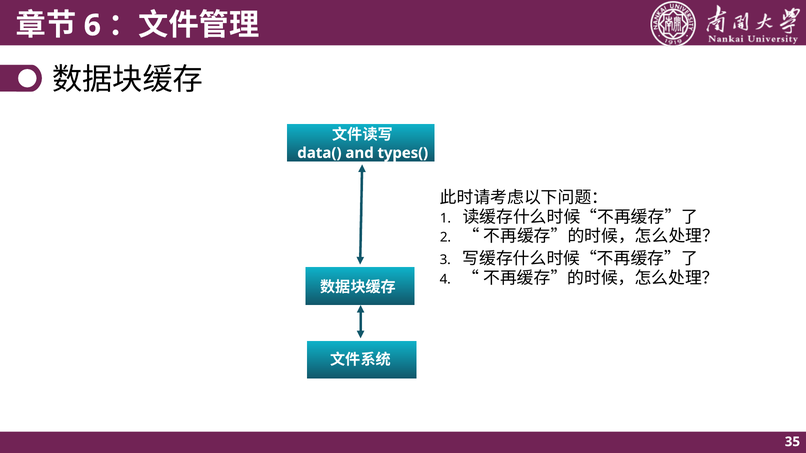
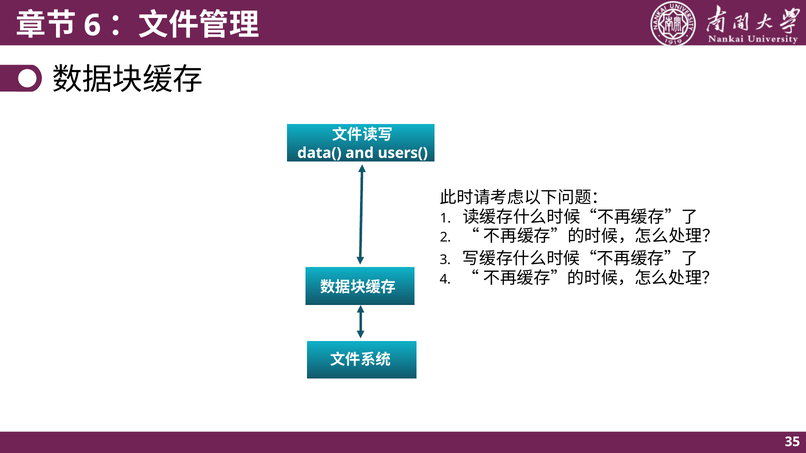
types(: types( -> users( (403, 153)
